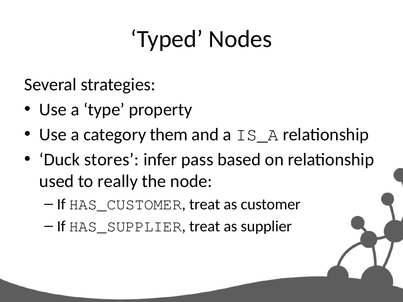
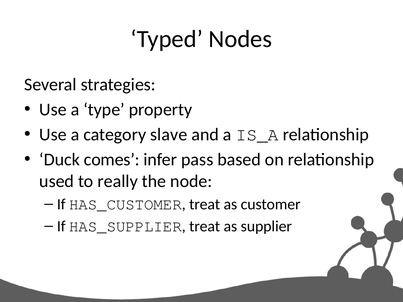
them: them -> slave (169, 135)
stores: stores -> comes (112, 160)
